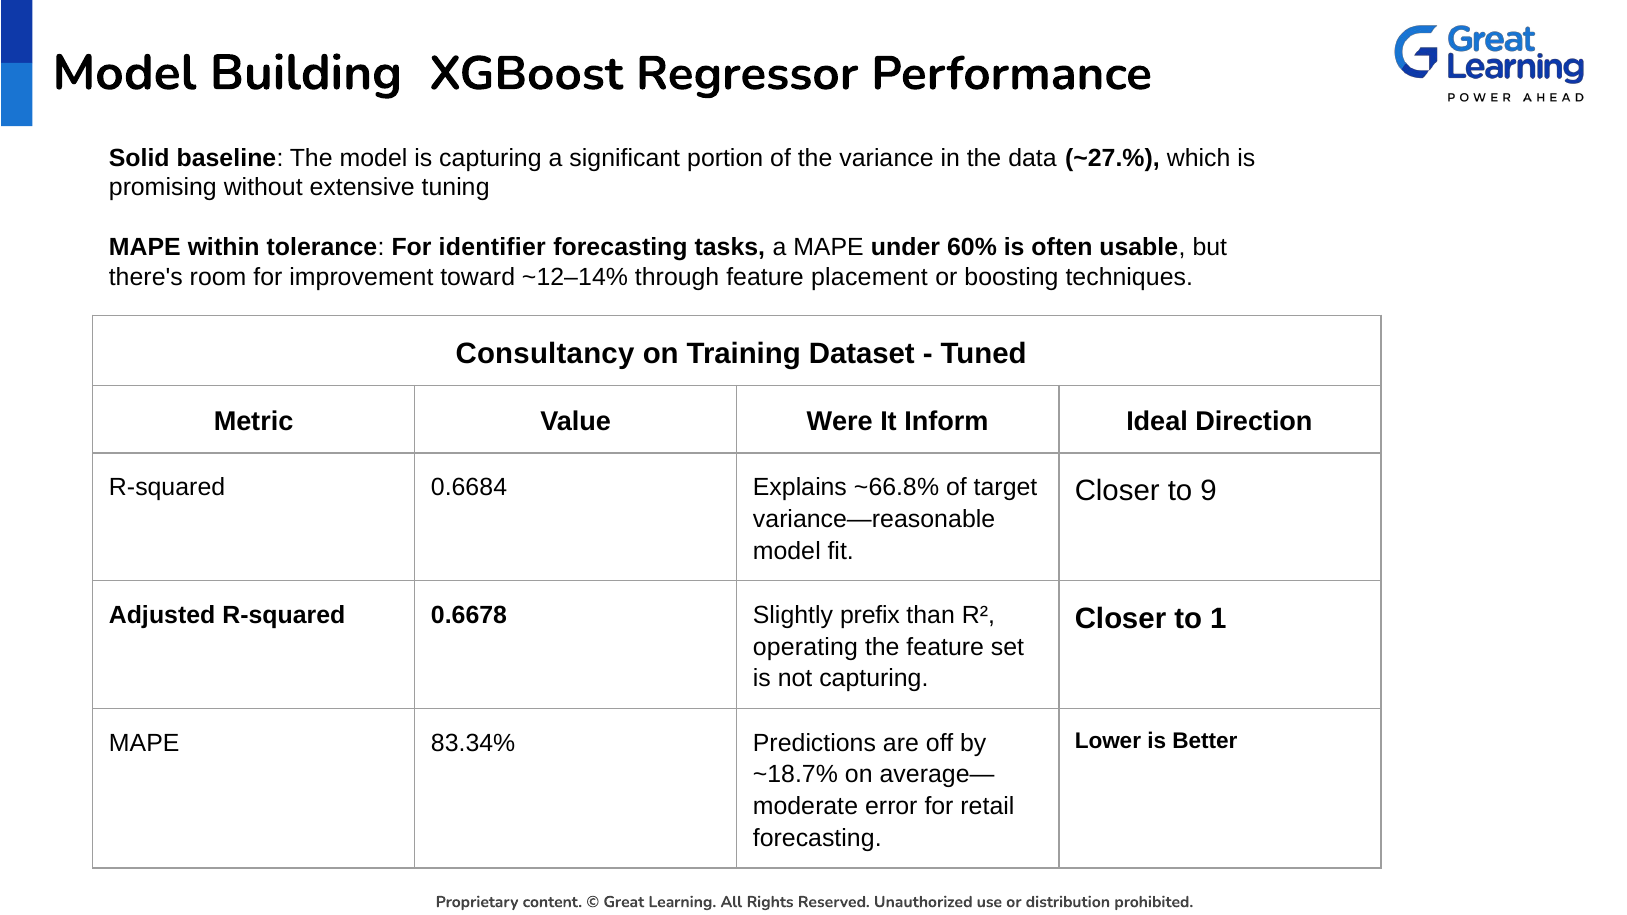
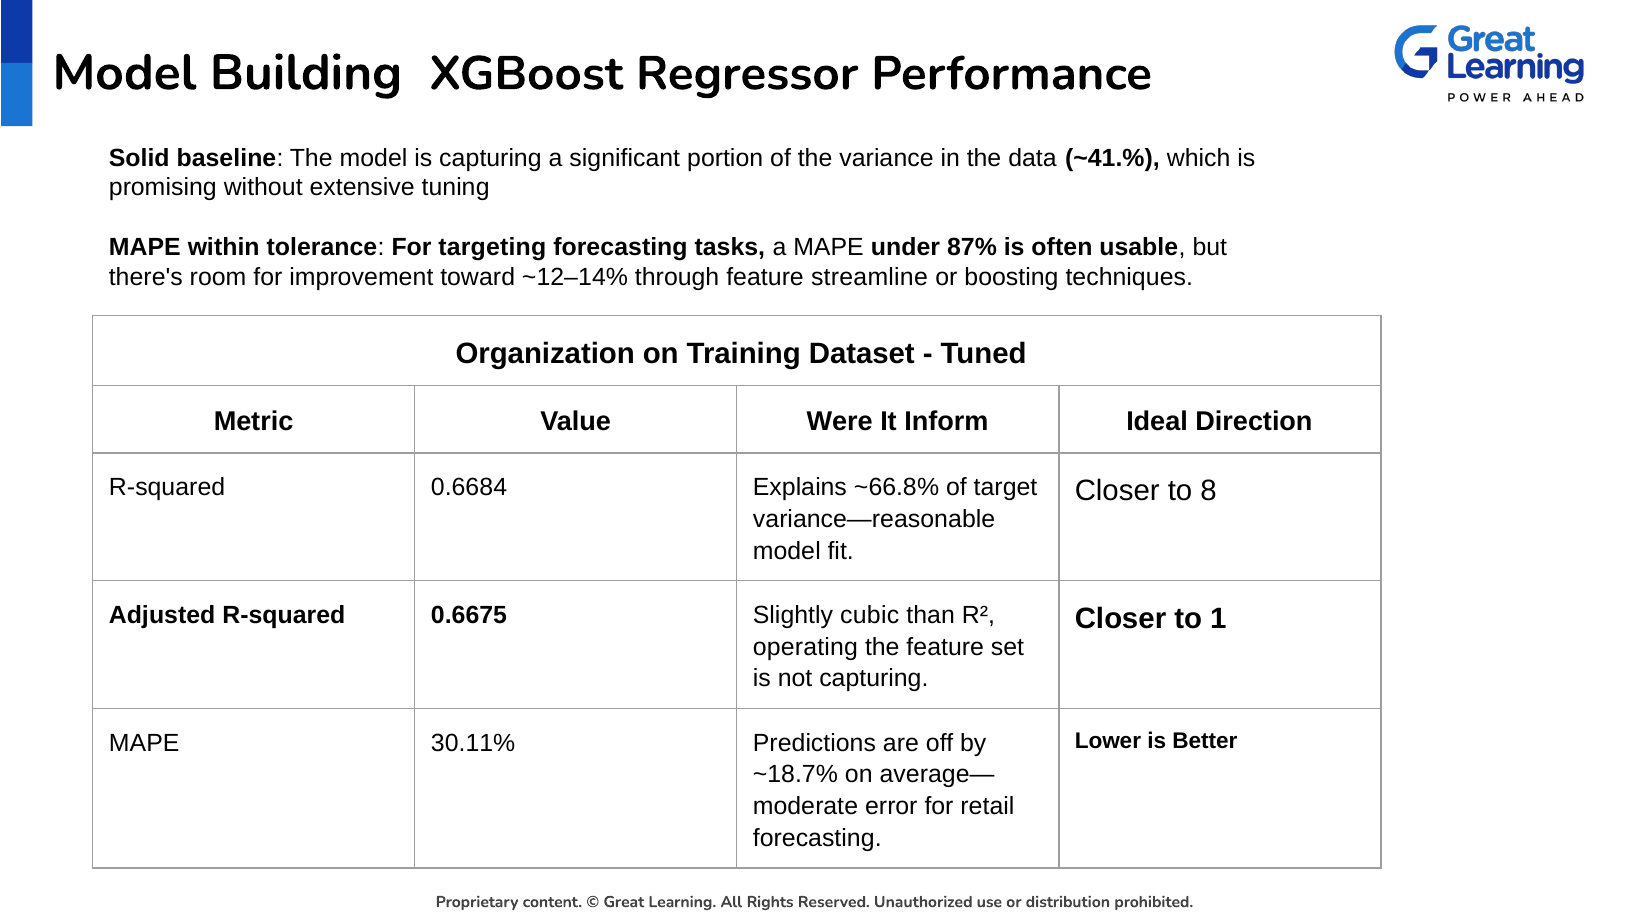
~27.%: ~27.% -> ~41.% (1112, 158)
identifier: identifier -> targeting (492, 248)
60%: 60% -> 87% (972, 248)
placement: placement -> streamline (869, 277)
Consultancy: Consultancy -> Organization (545, 353)
9: 9 -> 8 (1209, 491)
0.6678: 0.6678 -> 0.6675 (469, 615)
prefix: prefix -> cubic (870, 615)
83.34%: 83.34% -> 30.11% (473, 743)
